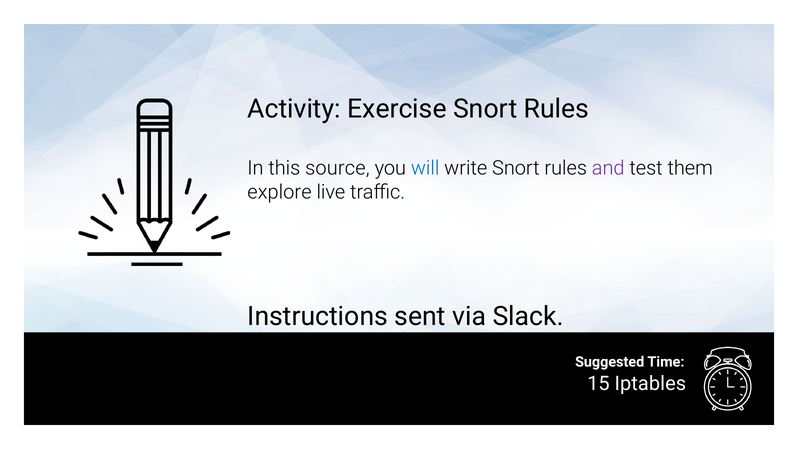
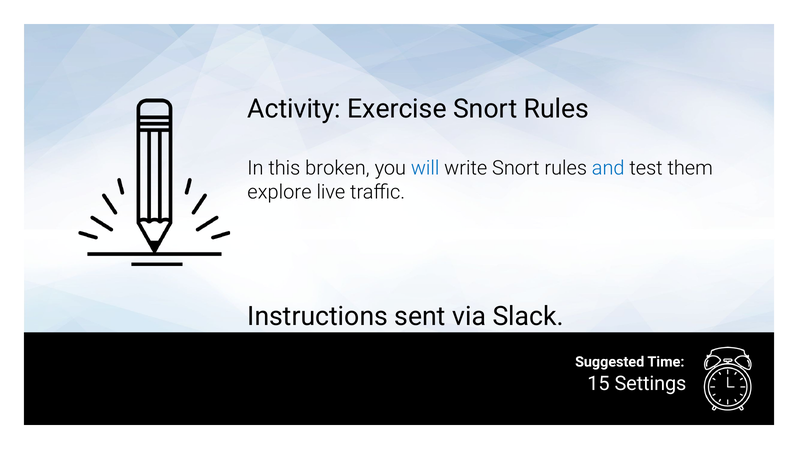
source: source -> broken (337, 168)
and colour: purple -> blue (608, 168)
Iptables: Iptables -> Settings (650, 384)
